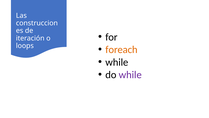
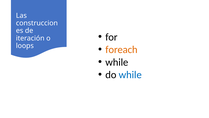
while colour: purple -> blue (130, 75)
